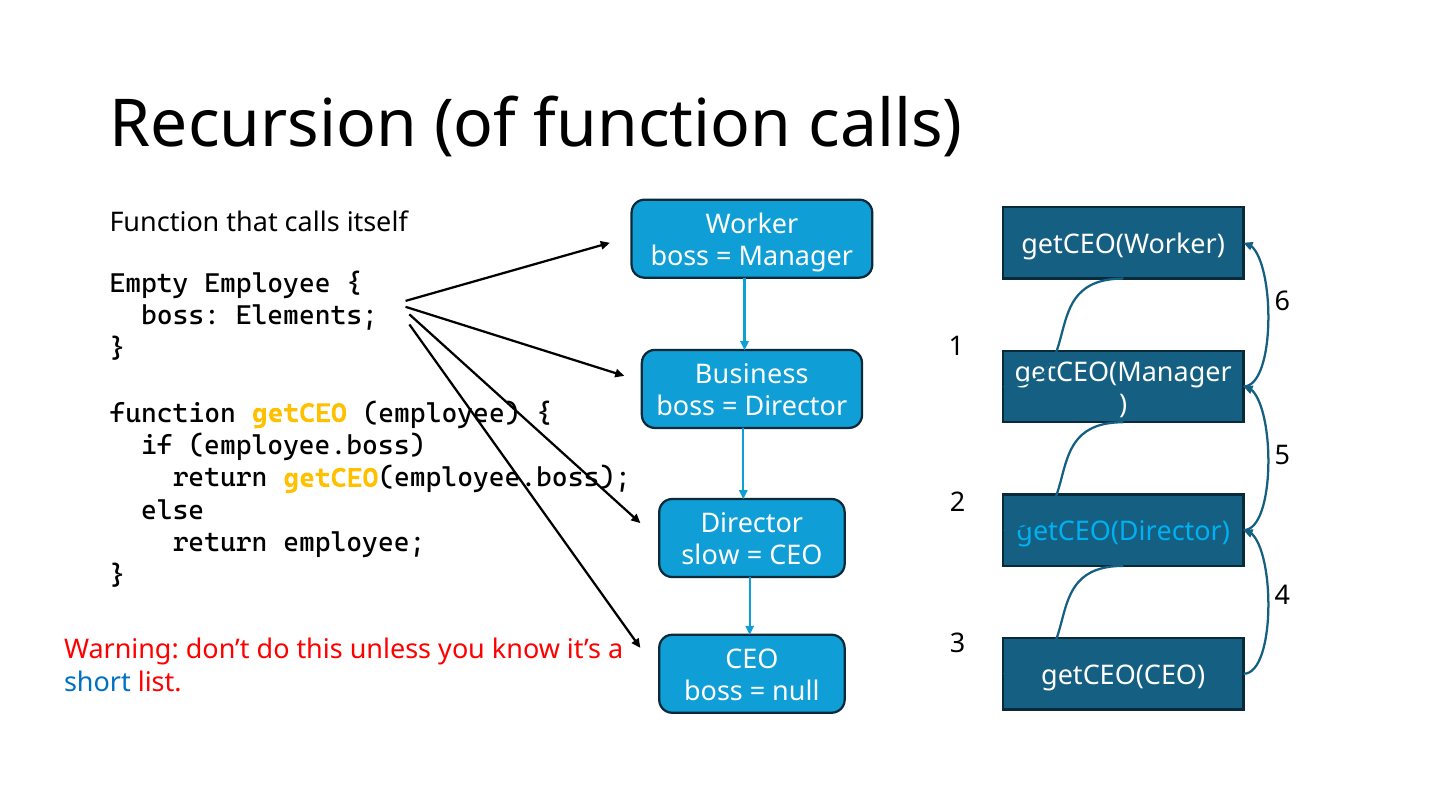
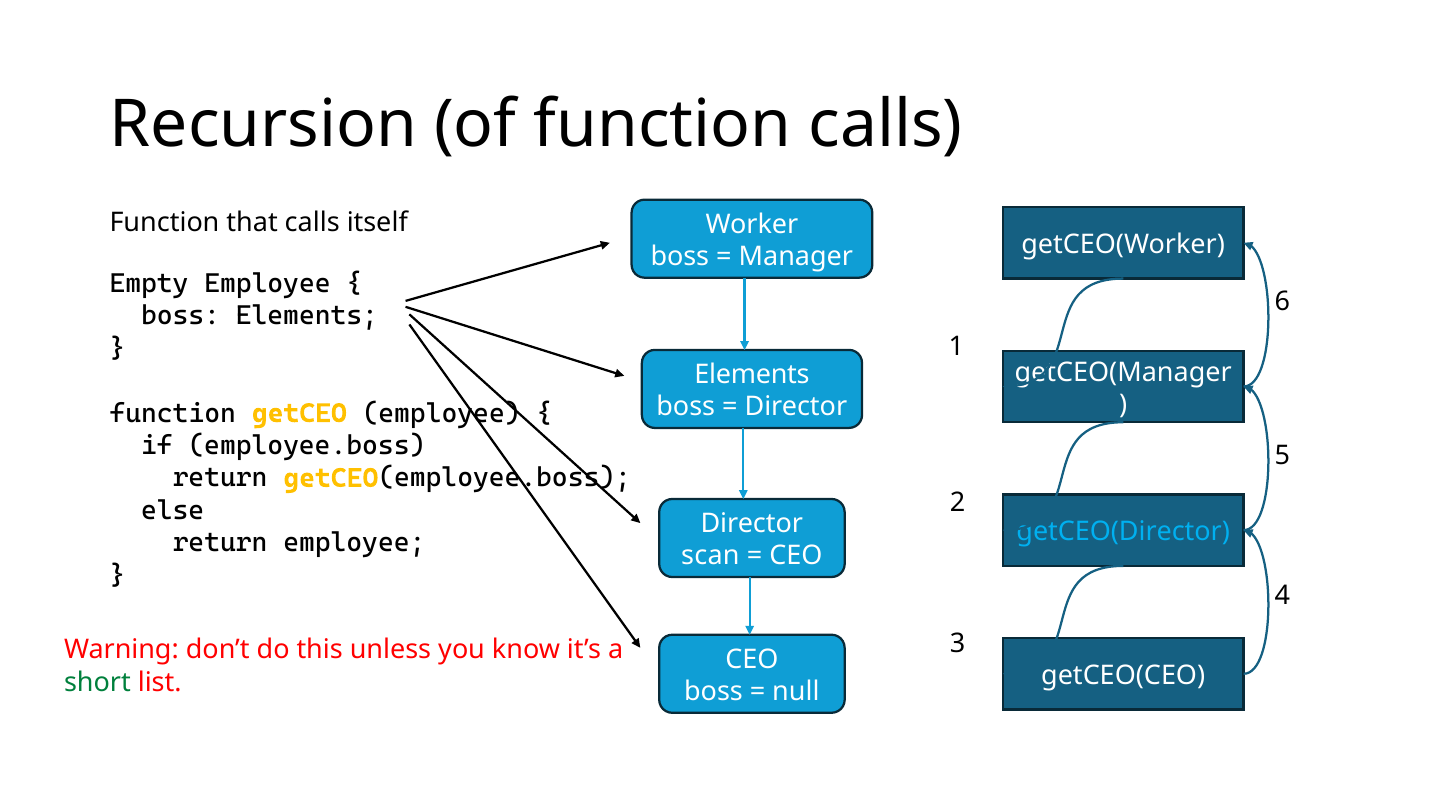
Business: Business -> Elements (752, 375)
slow: slow -> scan (710, 556)
short colour: blue -> green (97, 682)
